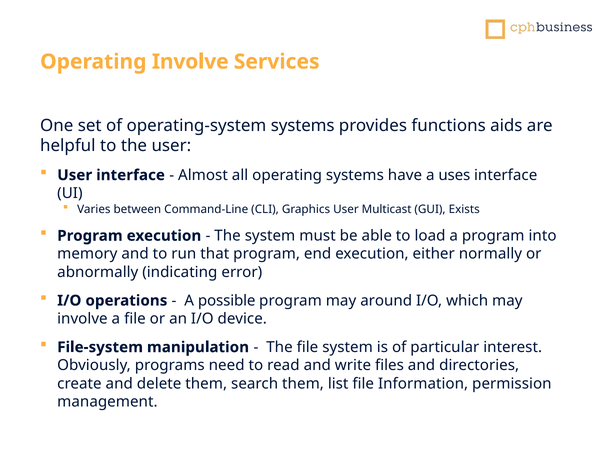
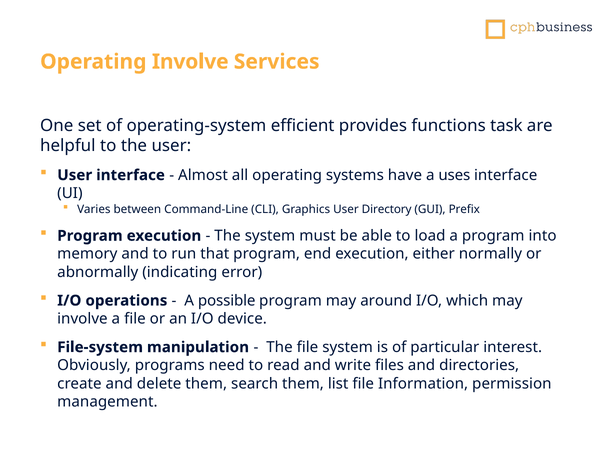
operating-system systems: systems -> efficient (303, 126)
aids: aids -> task (506, 126)
Multicast: Multicast -> Directory (387, 209)
Exists: Exists -> Prefix (464, 209)
